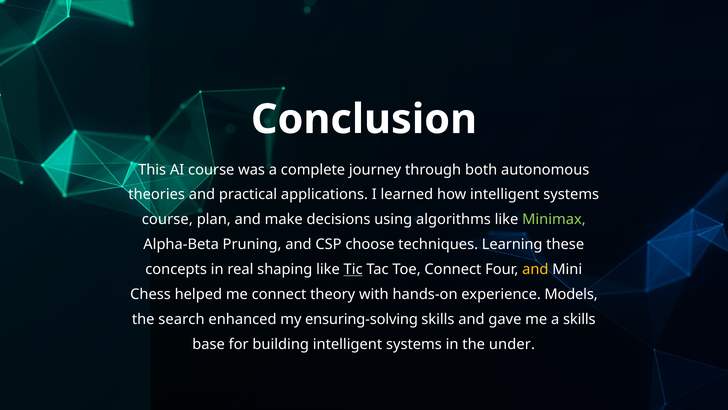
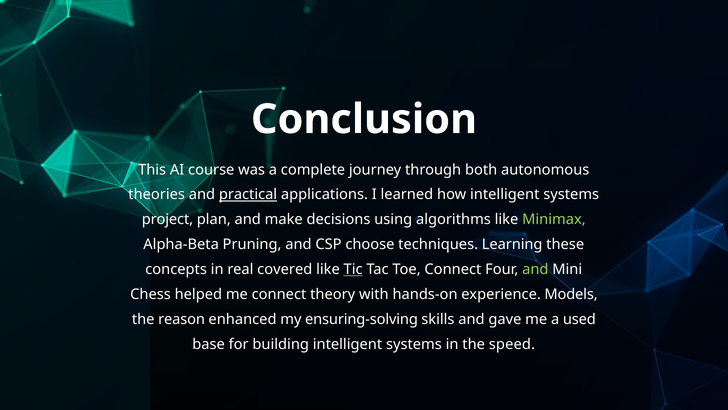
practical underline: none -> present (248, 194)
course: course -> project (167, 219)
shaping: shaping -> covered (285, 269)
and colour: yellow -> light green (535, 269)
search: search -> reason (182, 319)
a skills: skills -> used (579, 319)
under: under -> speed (512, 344)
